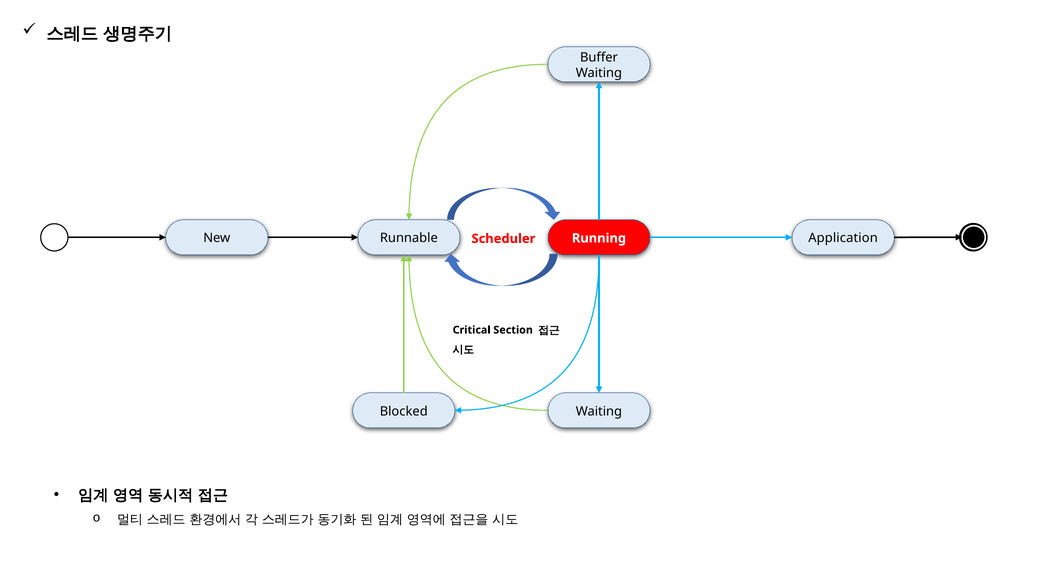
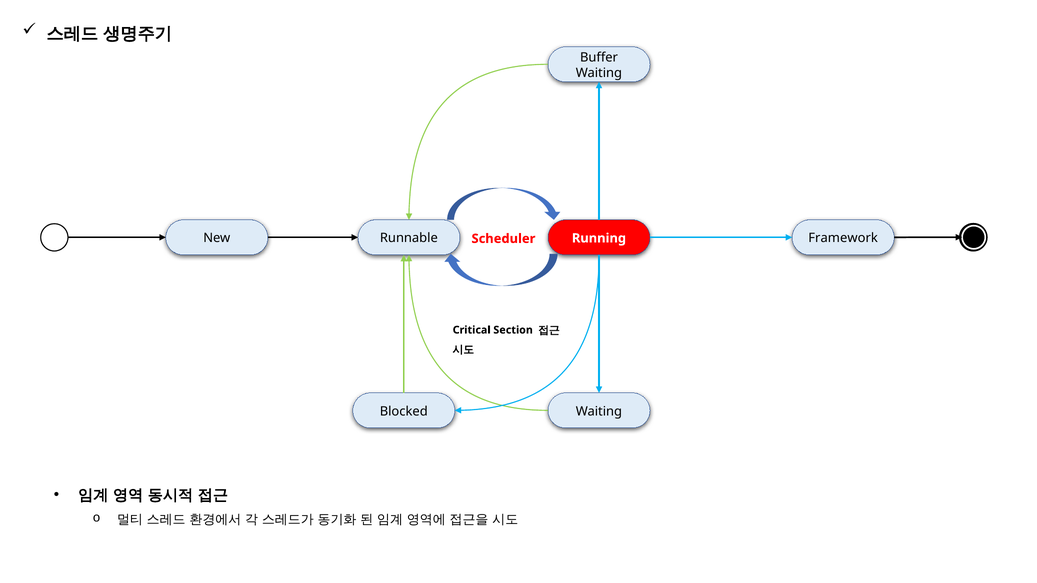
Application: Application -> Framework (843, 238)
